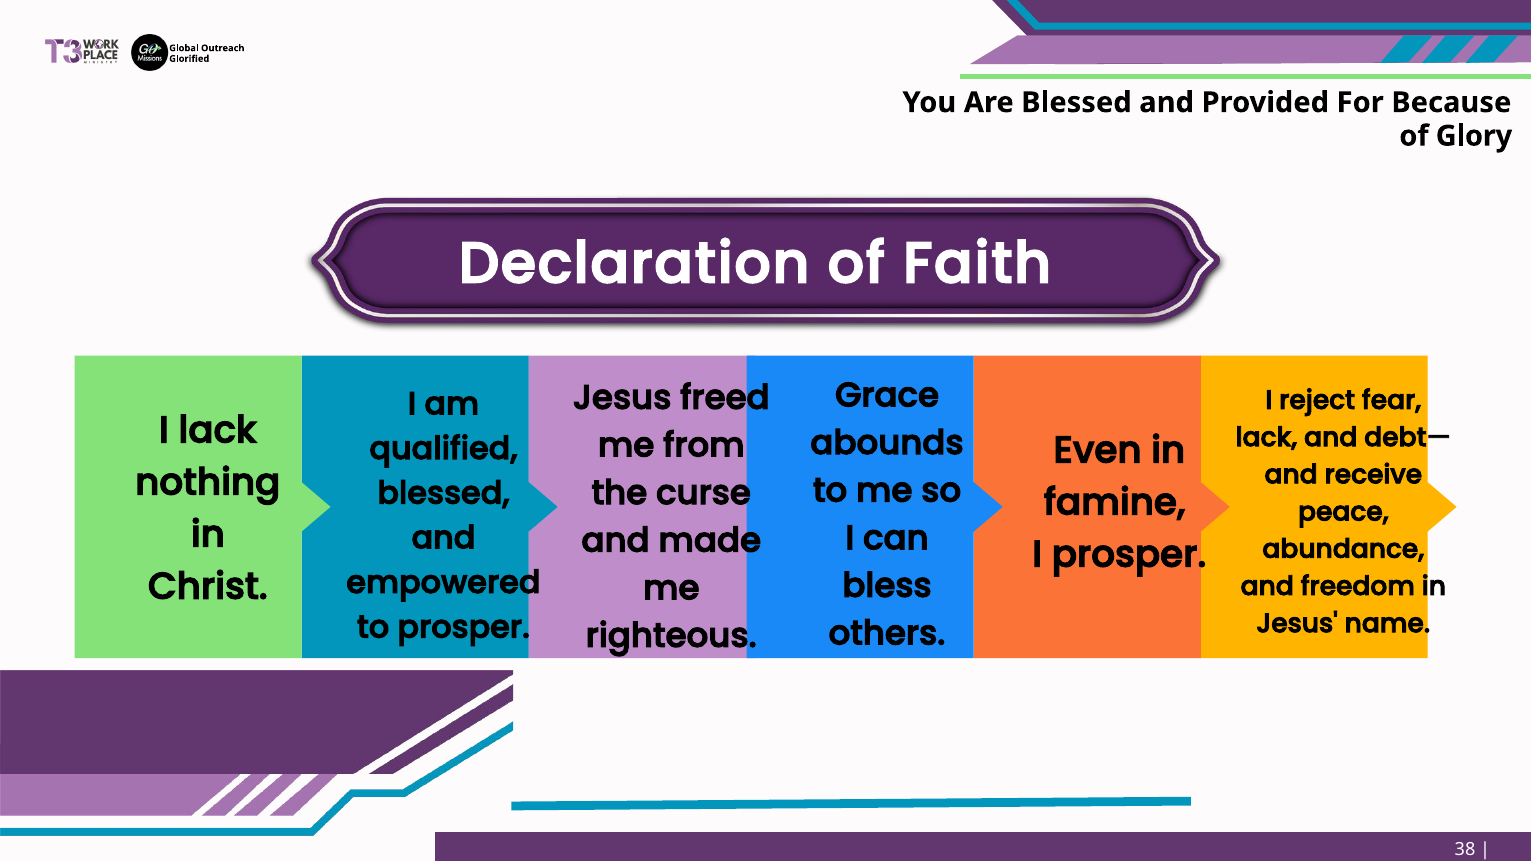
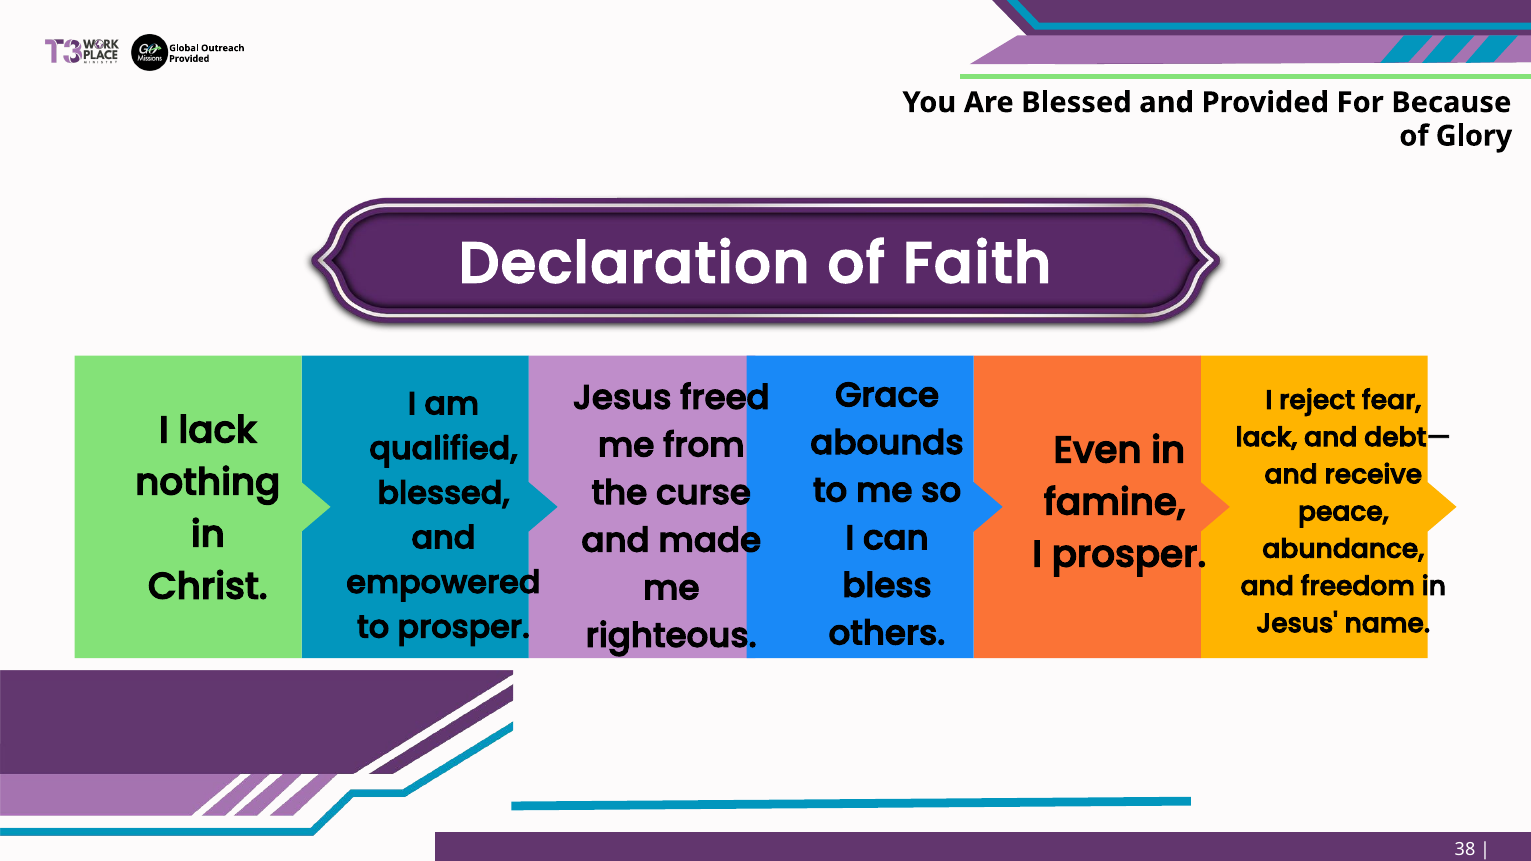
Glorified: Glorified -> Provided (189, 59)
